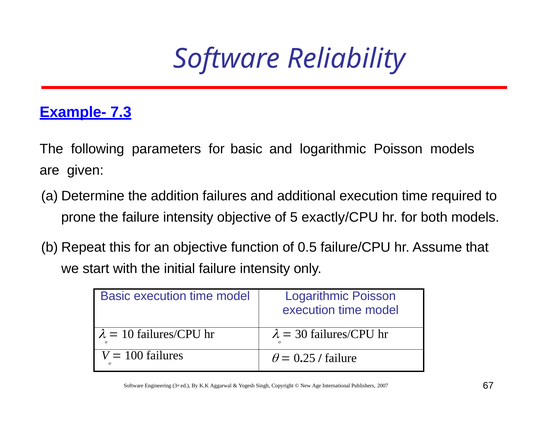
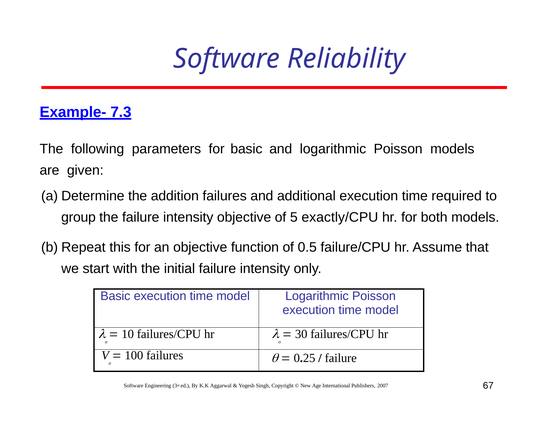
prone: prone -> group (78, 217)
